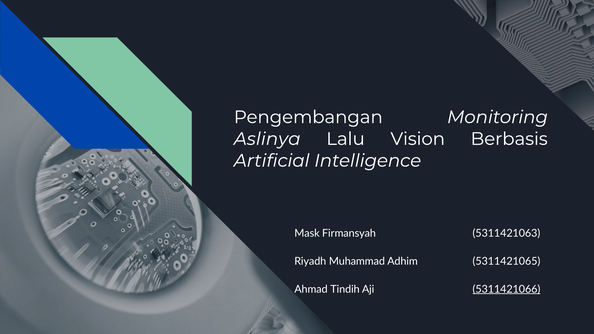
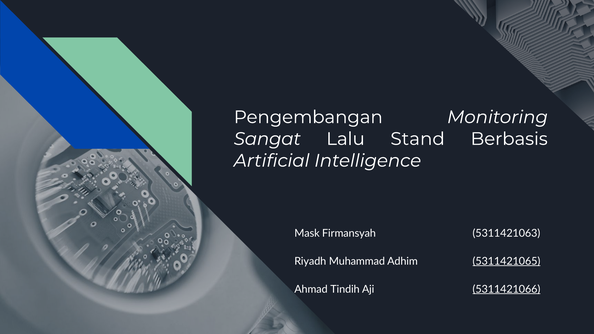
Aslinya: Aslinya -> Sangat (267, 139)
Vision: Vision -> Stand (418, 139)
5311421065 underline: none -> present (506, 261)
